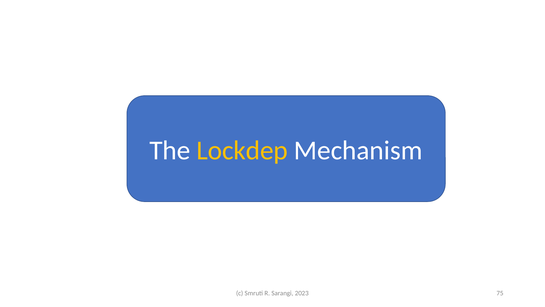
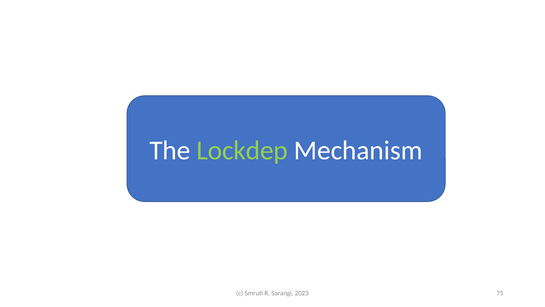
Lockdep colour: yellow -> light green (242, 150)
